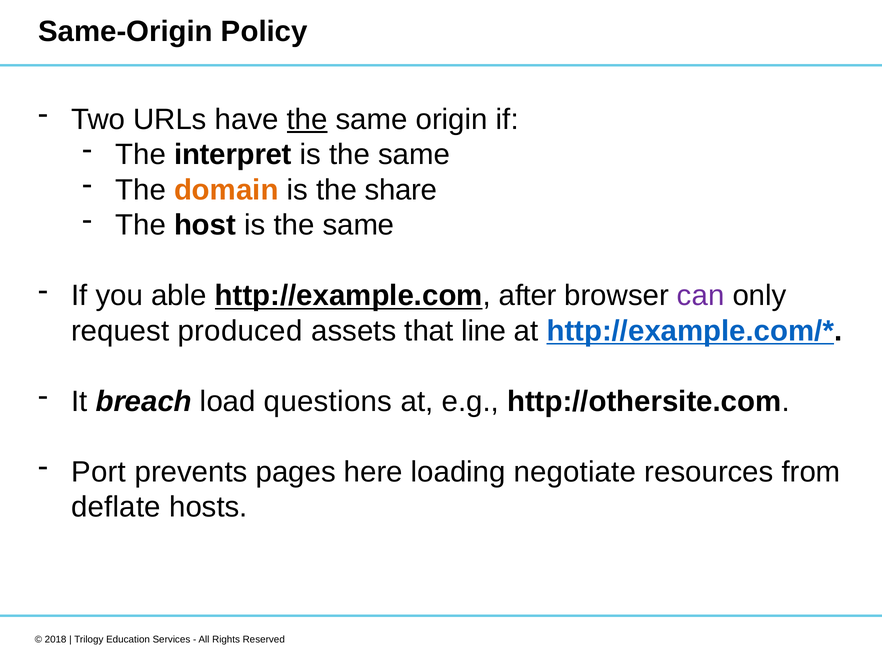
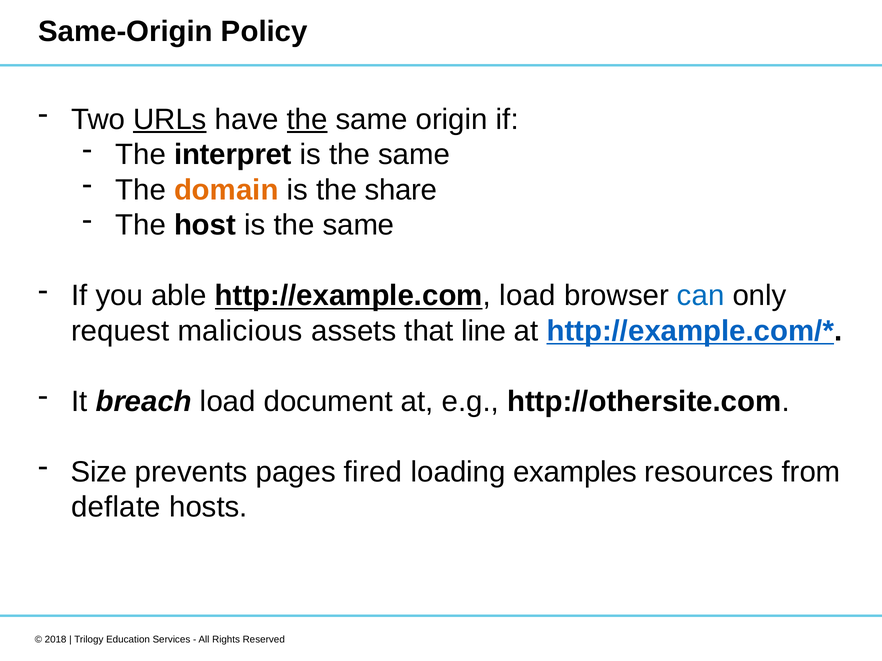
URLs underline: none -> present (170, 120)
http://example.com after: after -> load (527, 296)
can colour: purple -> blue (701, 296)
produced: produced -> malicious (240, 331)
questions: questions -> document (328, 402)
Port: Port -> Size (99, 472)
here: here -> fired (373, 472)
negotiate: negotiate -> examples (575, 472)
